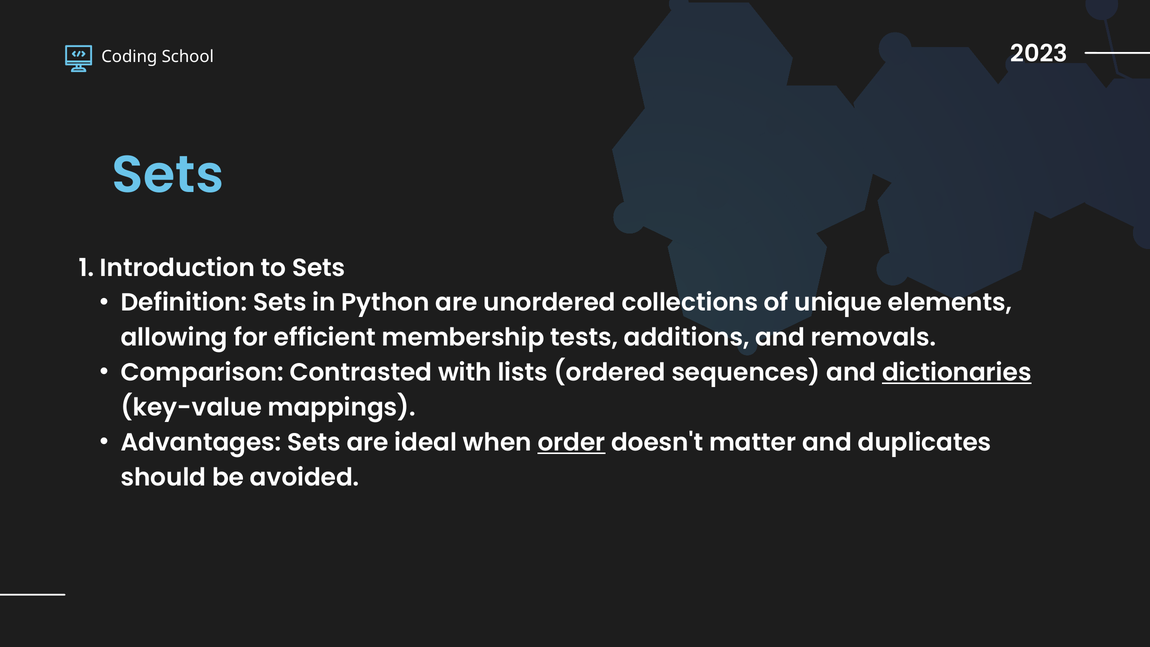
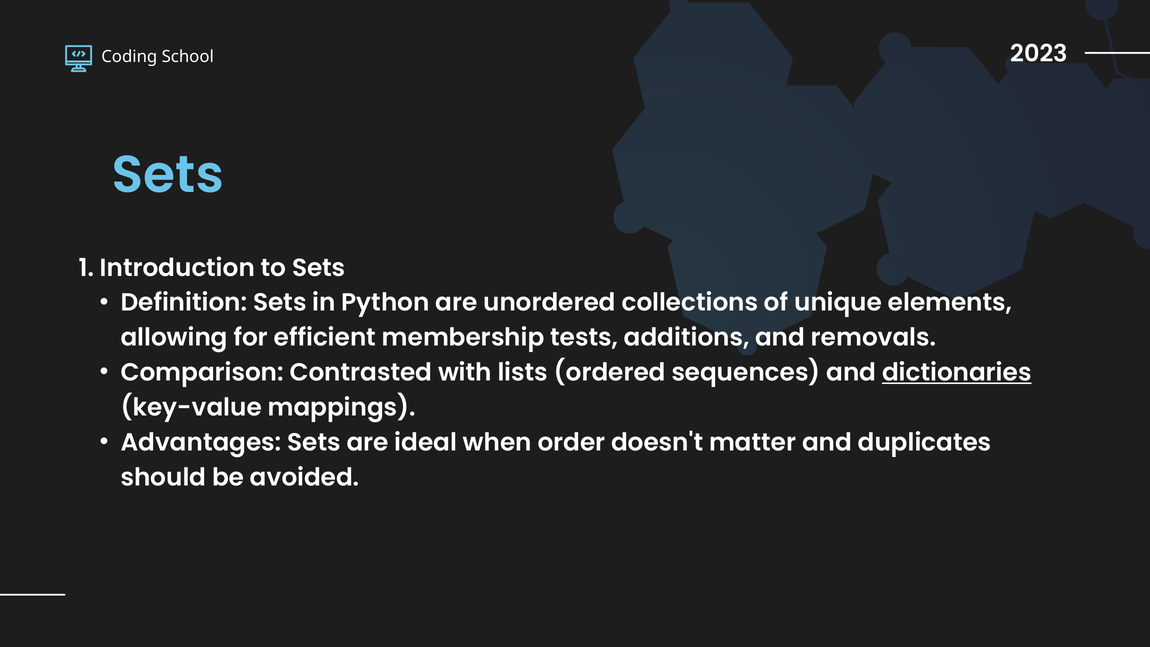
order underline: present -> none (571, 442)
